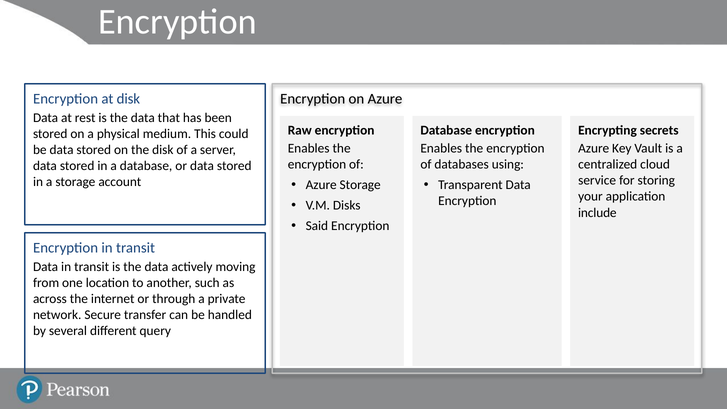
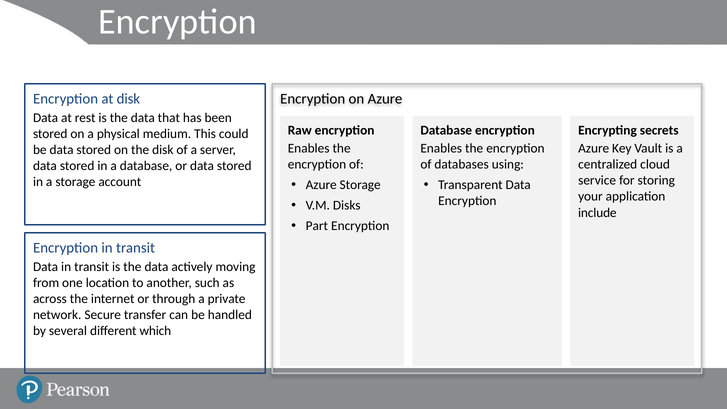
Said: Said -> Part (317, 226)
query: query -> which (155, 331)
